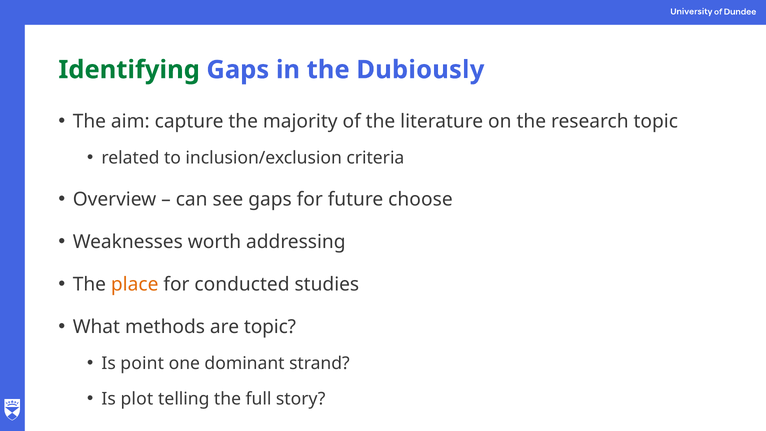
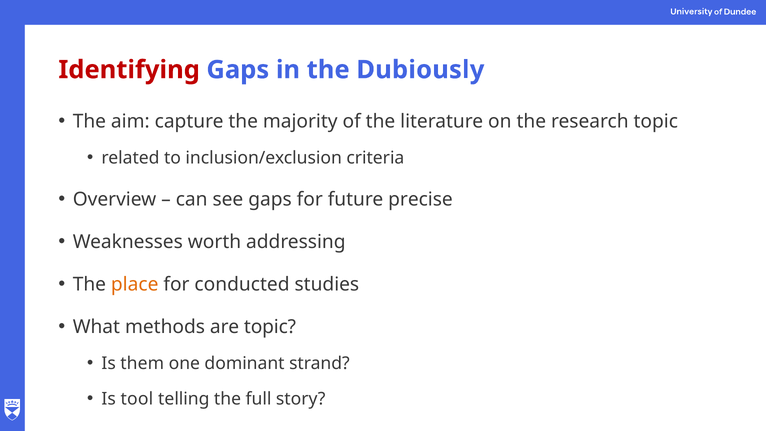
Identifying colour: green -> red (129, 70)
choose: choose -> precise (420, 200)
point: point -> them (142, 363)
plot: plot -> tool (137, 399)
